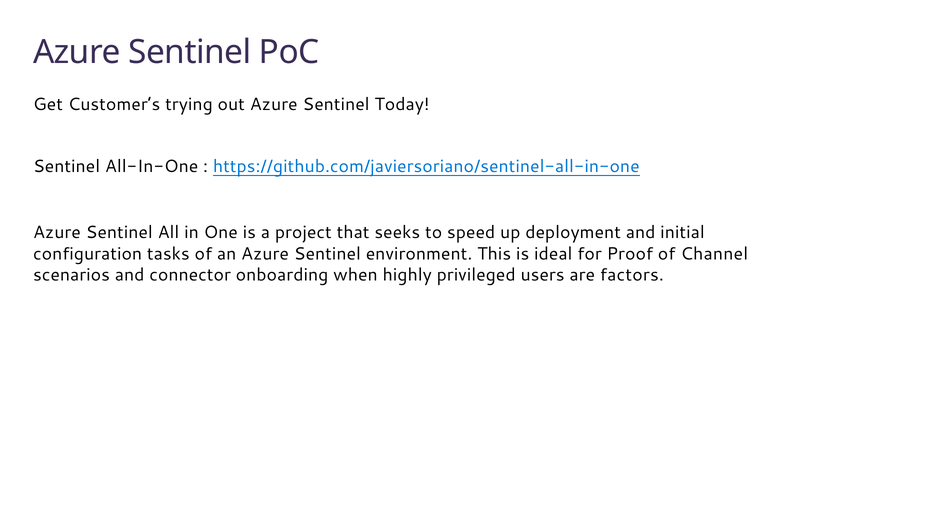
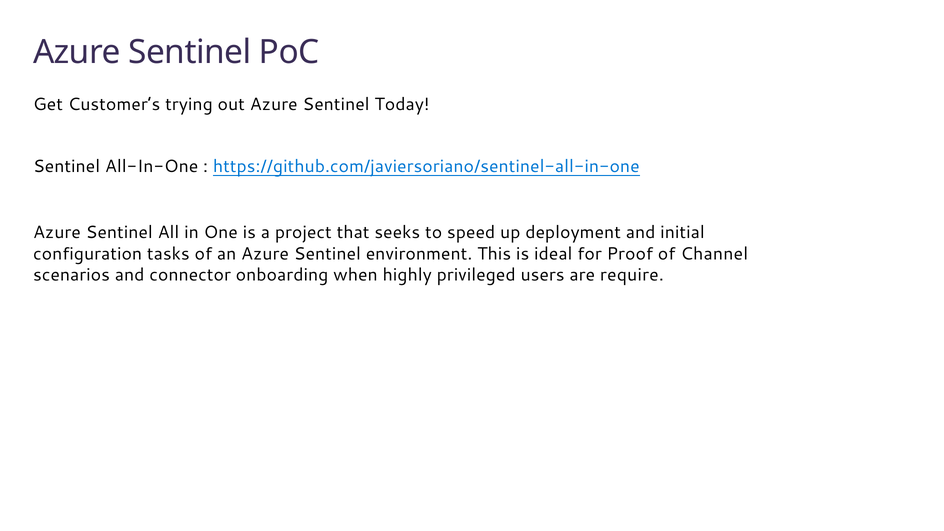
factors: factors -> require (632, 275)
